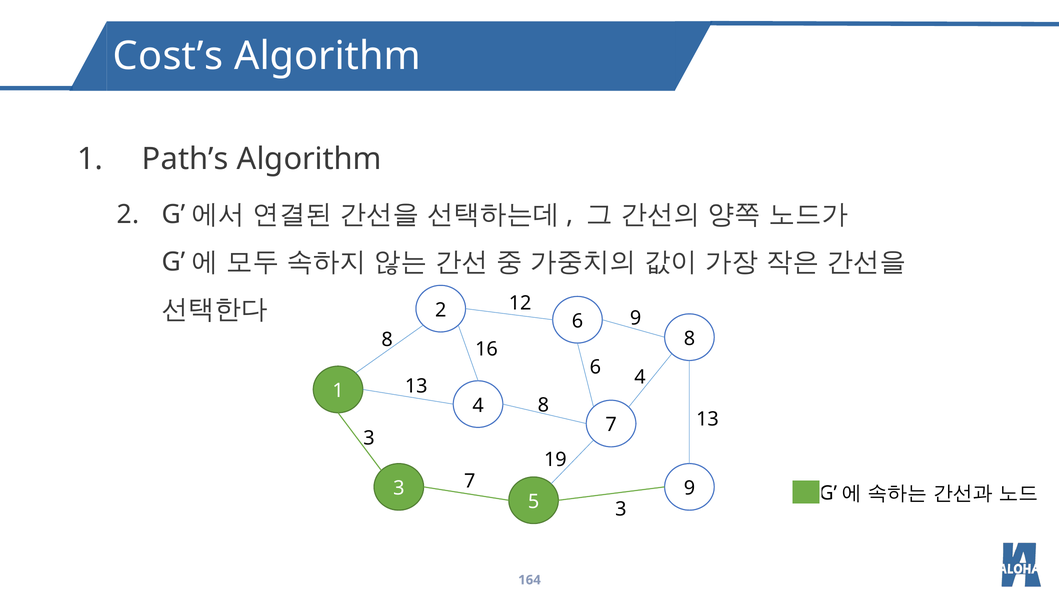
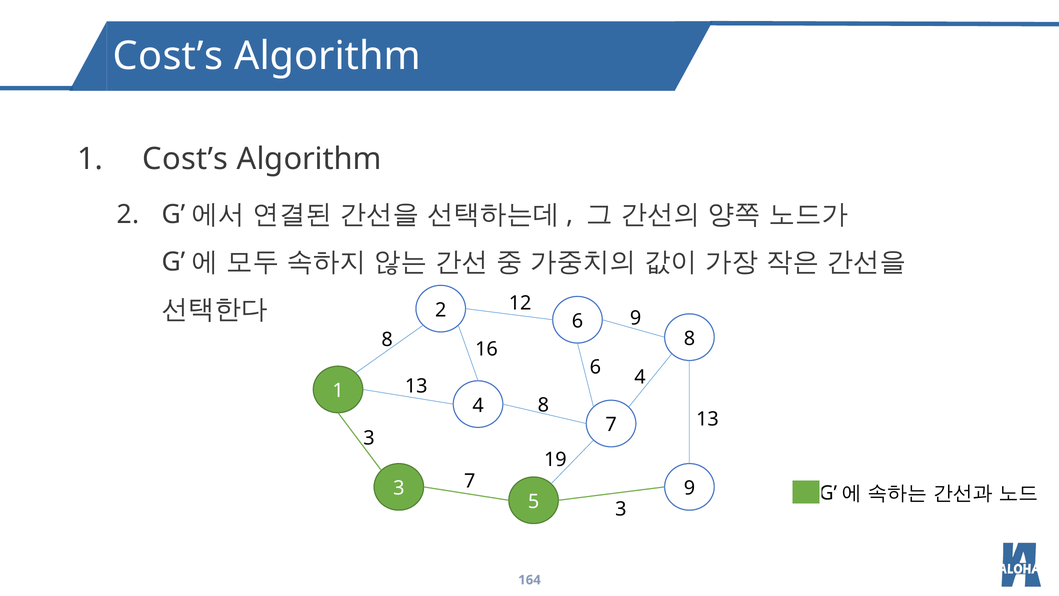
1 Path’s: Path’s -> Cost’s (185, 159)
